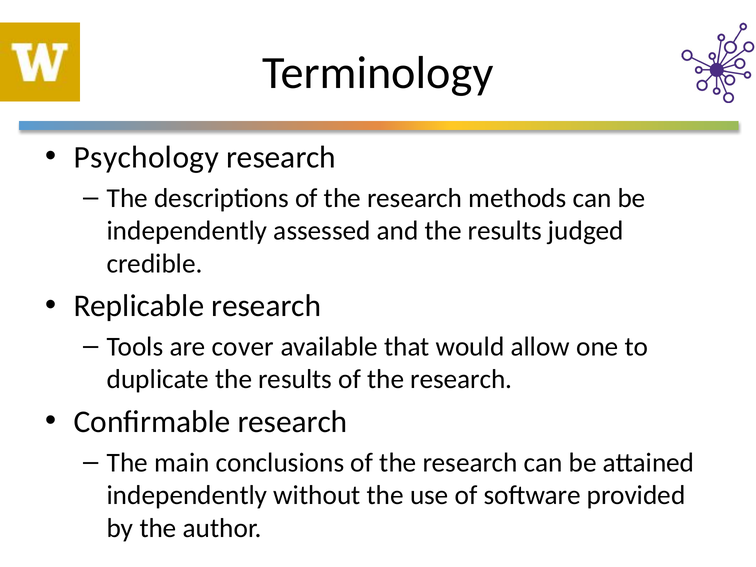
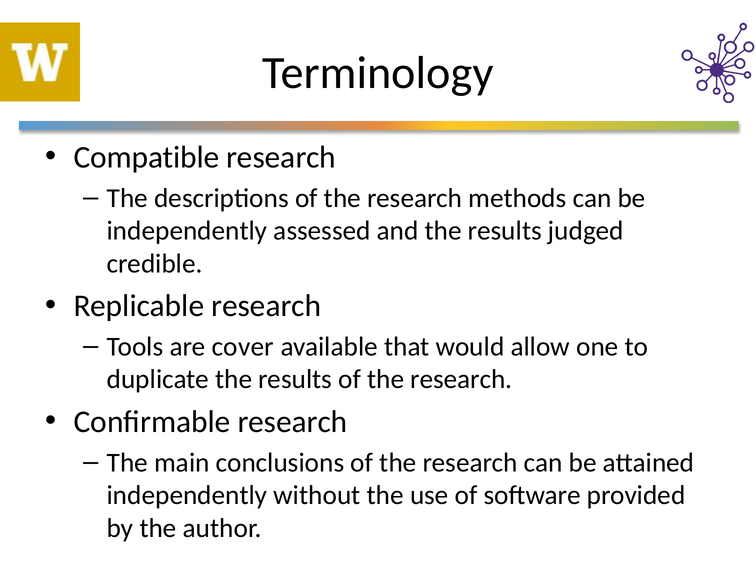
Psychology: Psychology -> Compatible (147, 157)
